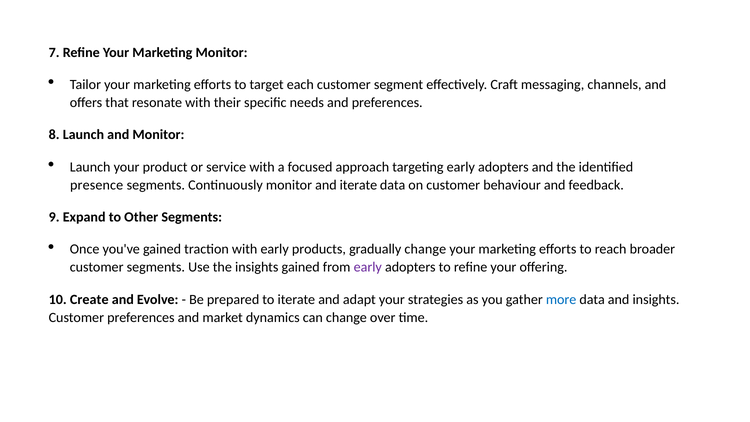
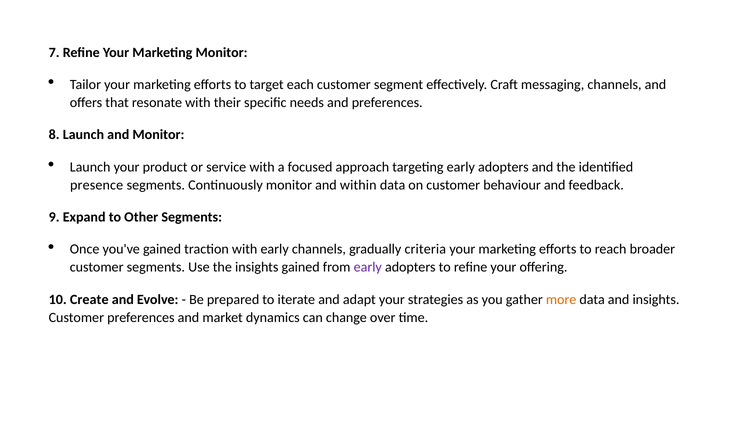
and iterate: iterate -> within (358, 185)
early products: products -> channels (319, 249)
gradually change: change -> criteria (425, 249)
more colour: blue -> orange (561, 299)
